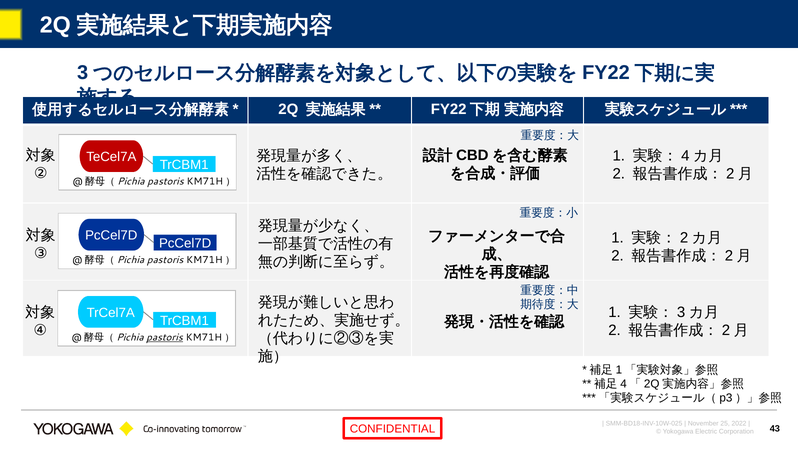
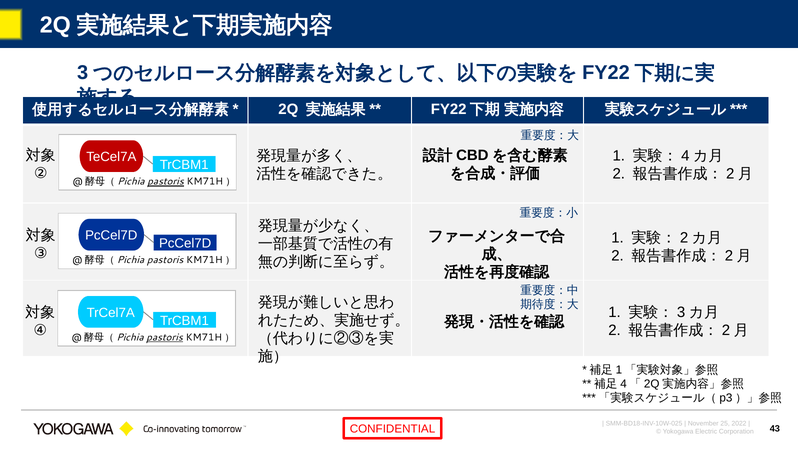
pastoris underline: none -> present (166, 182)
